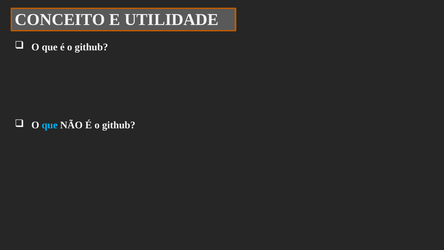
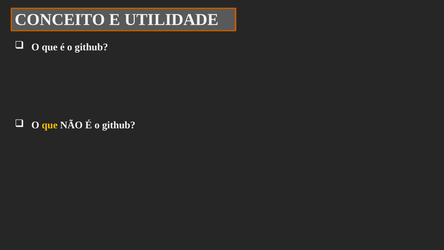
que colour: light blue -> yellow (50, 125)
